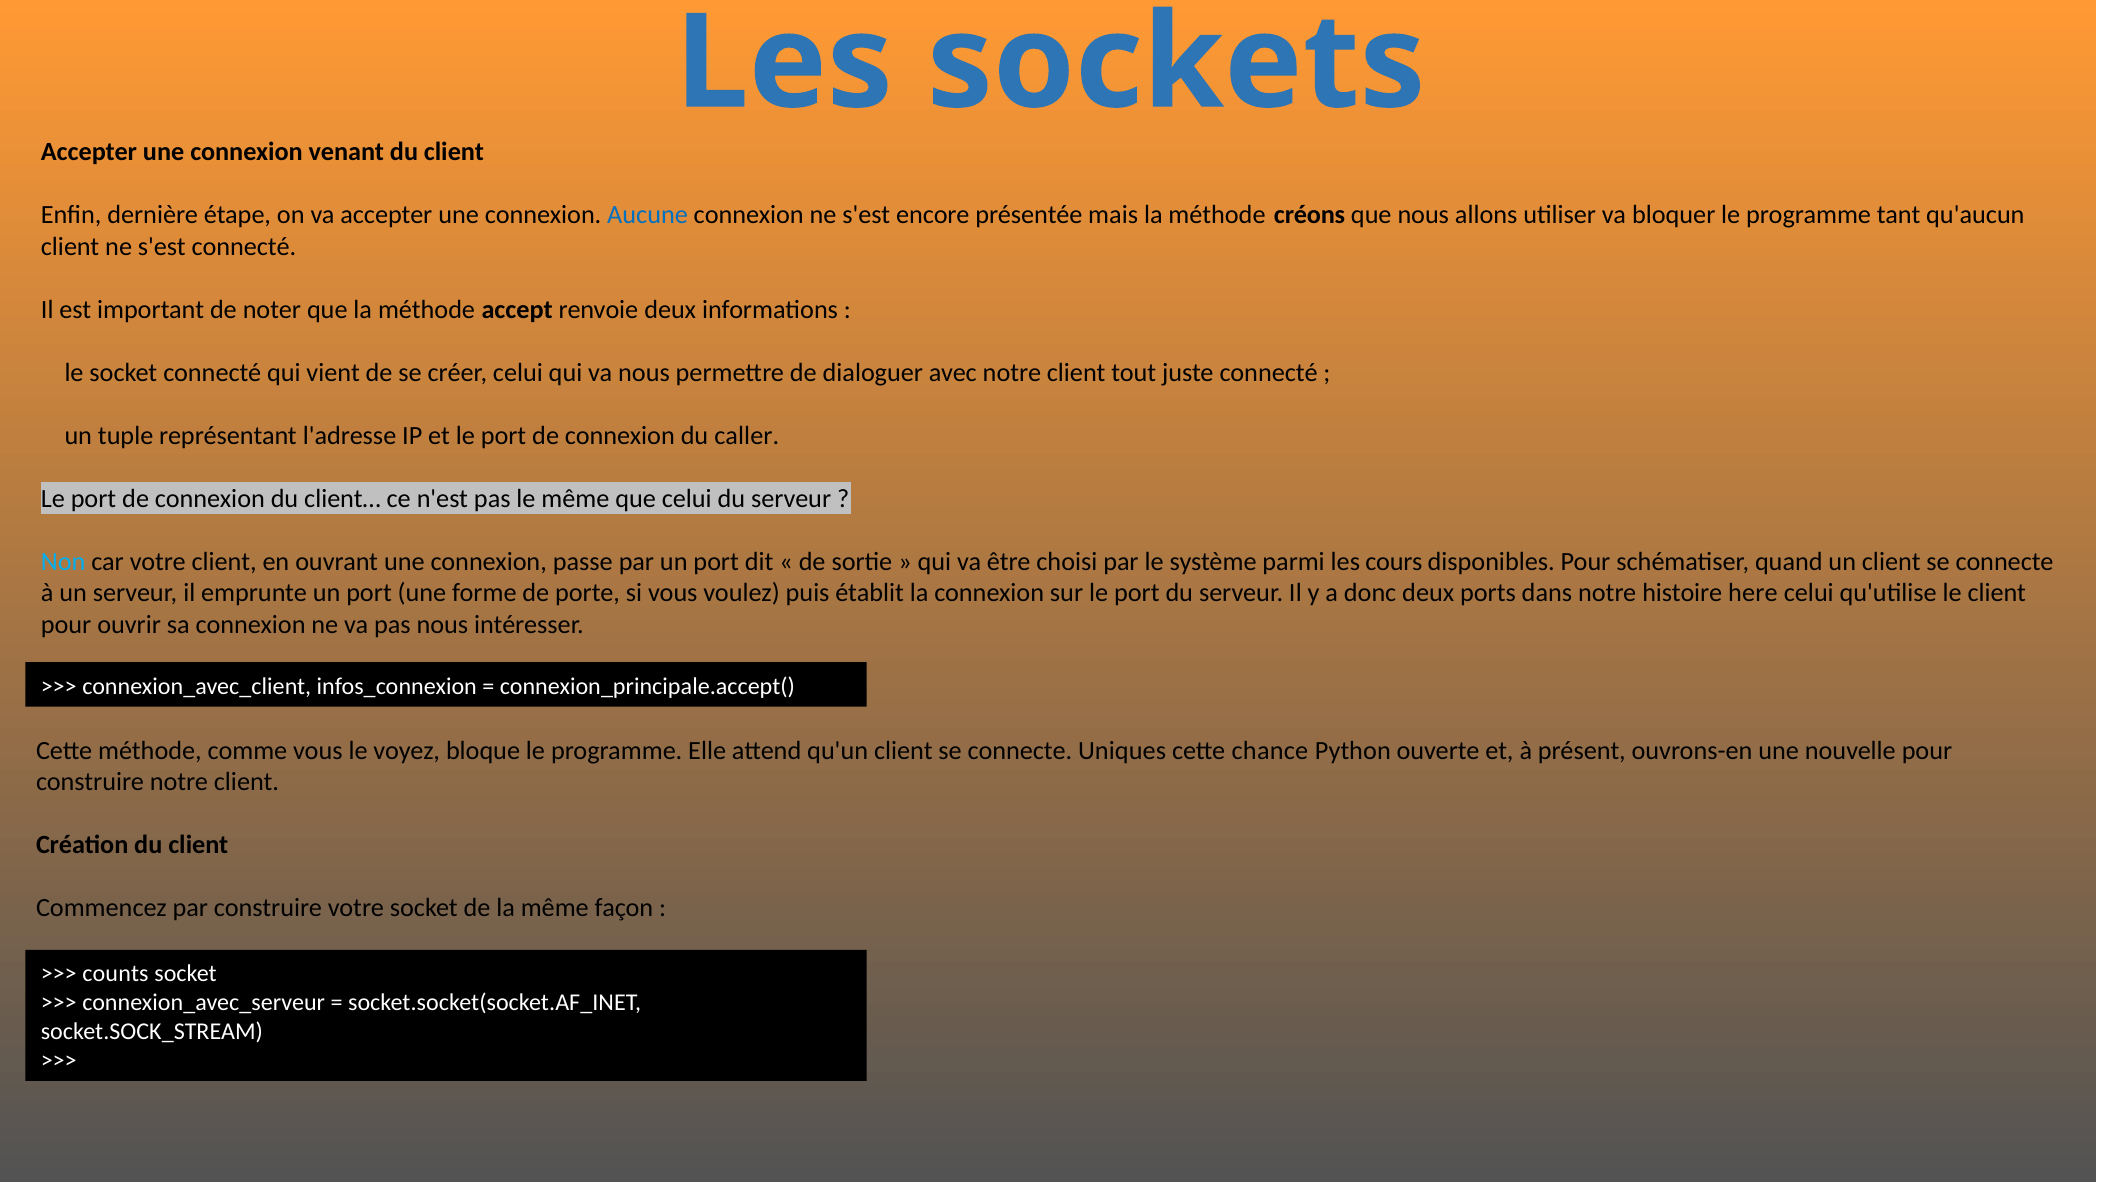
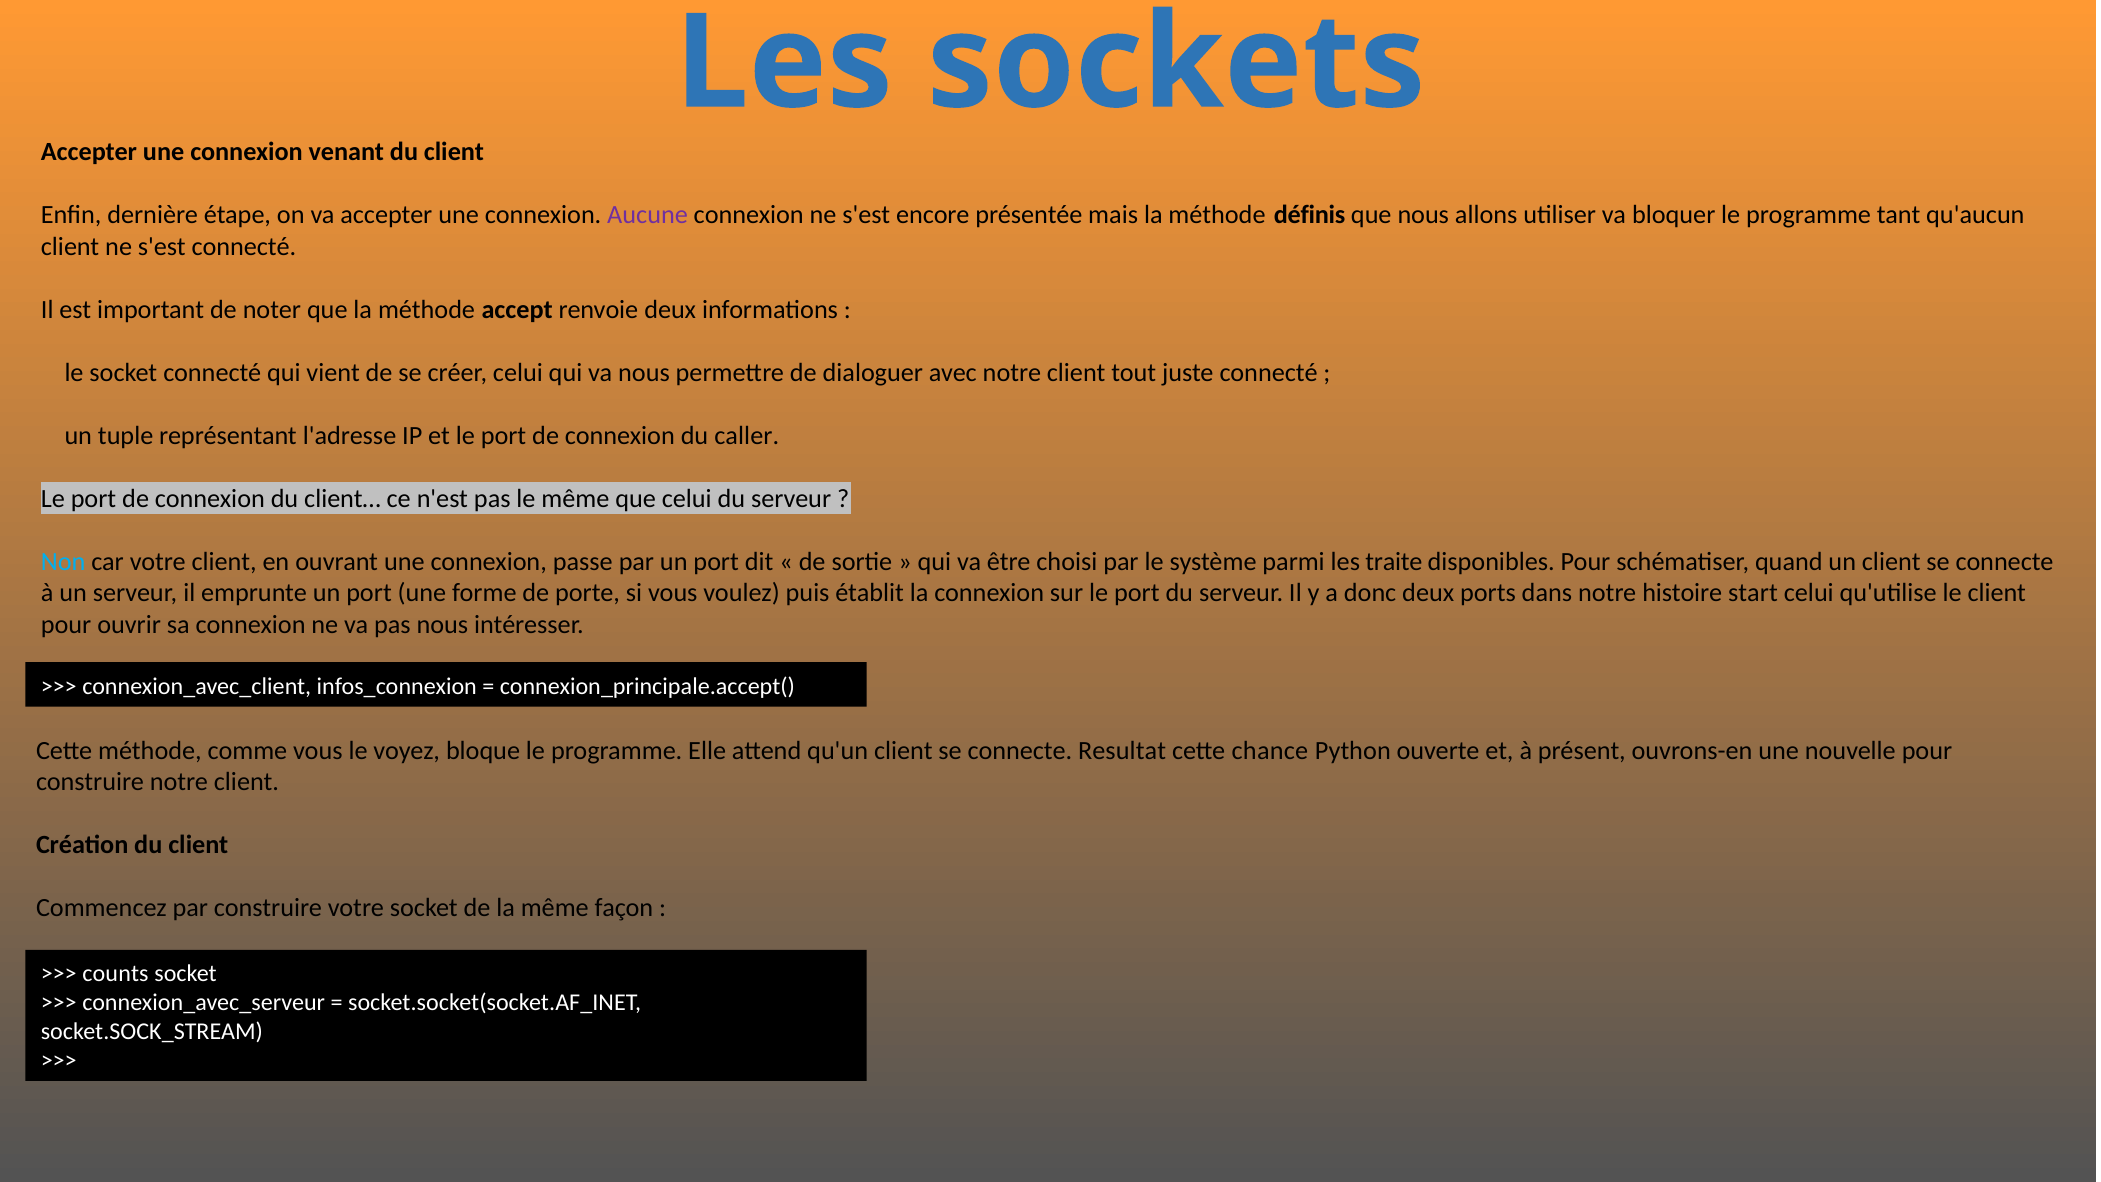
Aucune colour: blue -> purple (648, 215)
créons: créons -> définis (1310, 215)
cours: cours -> traite (1394, 561)
here: here -> start (1753, 593)
Uniques: Uniques -> Resultat (1122, 750)
